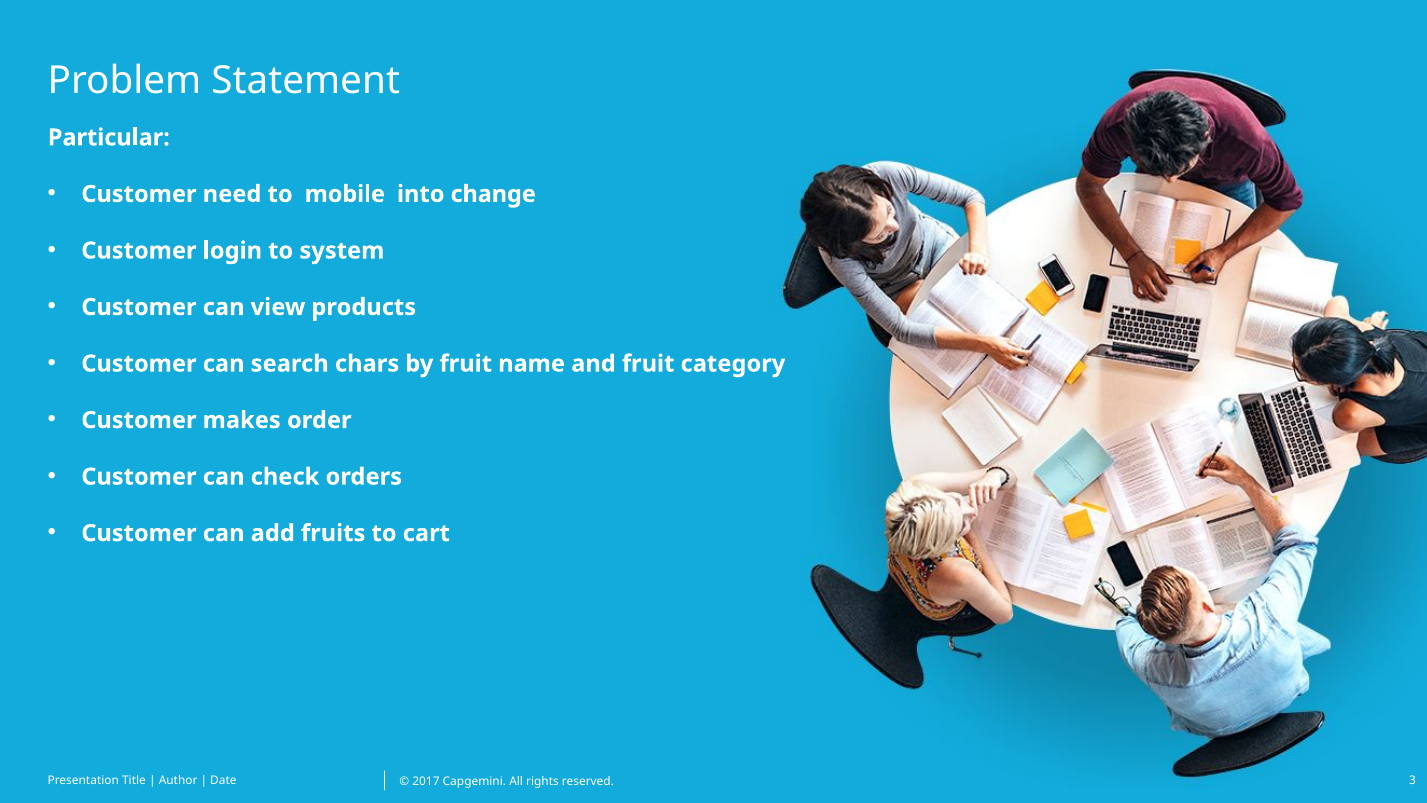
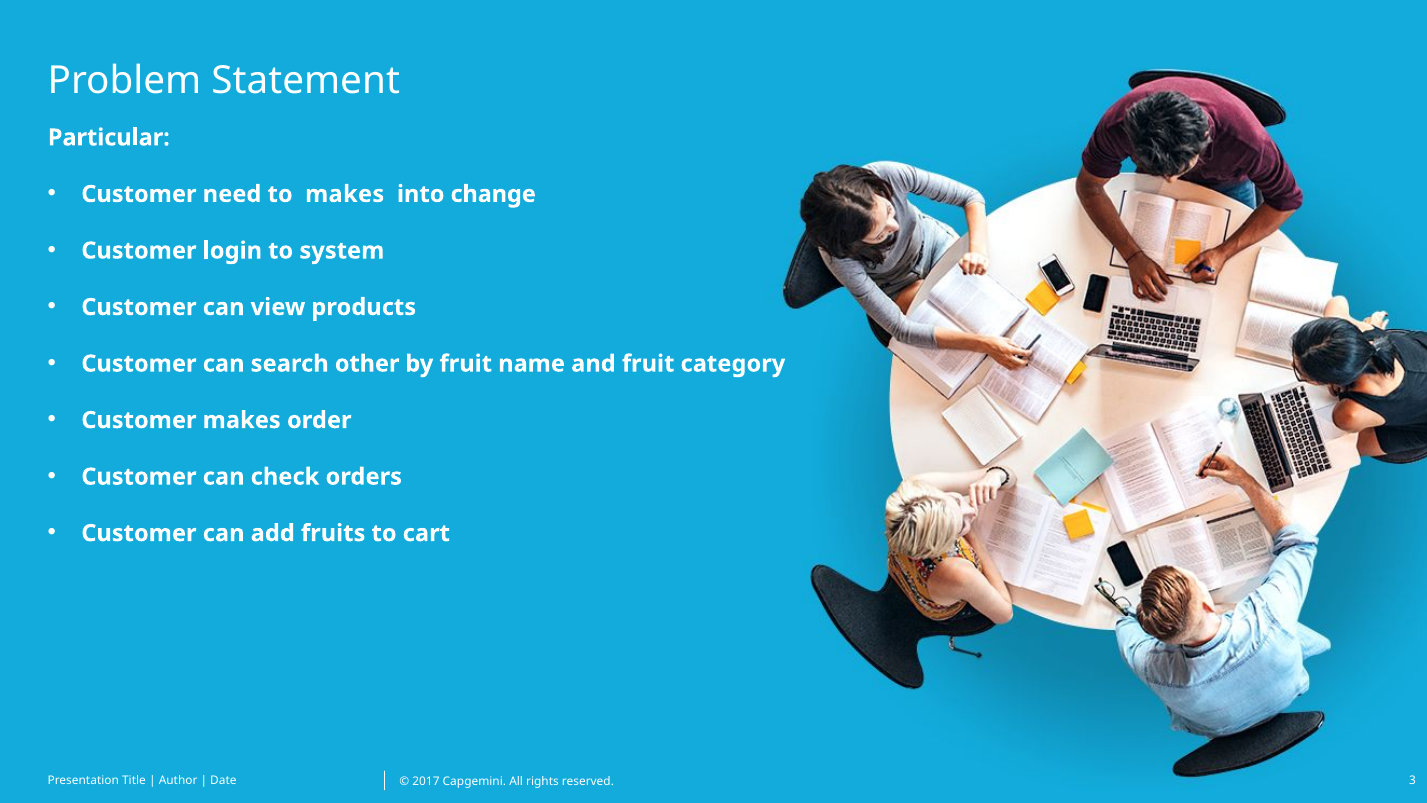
to mobile: mobile -> makes (345, 194)
chars: chars -> other (367, 364)
